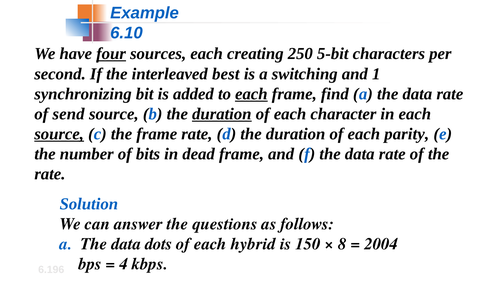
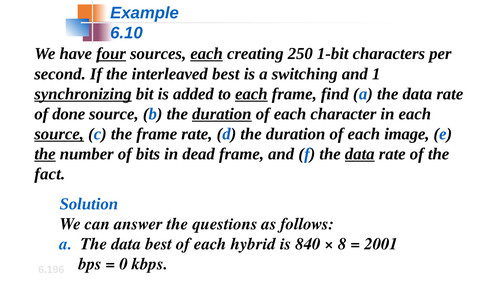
each underline: none -> present (207, 54)
5-bit: 5-bit -> 1-bit (333, 54)
synchronizing underline: none -> present (83, 94)
send: send -> done (69, 114)
parity: parity -> image (407, 134)
the underline: none -> present (45, 154)
data underline: none -> present (360, 154)
rate: rate -> fact (50, 174)
data dots: dots -> best (159, 244)
150: 150 -> 840 (308, 244)
2004: 2004 -> 2001 (381, 244)
4: 4 -> 0 (124, 264)
